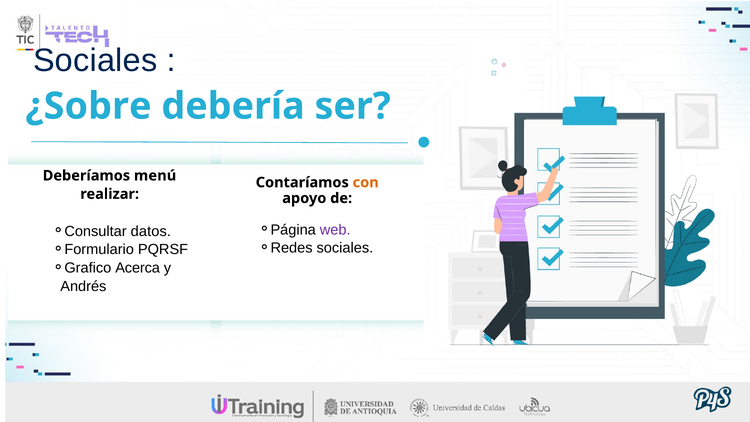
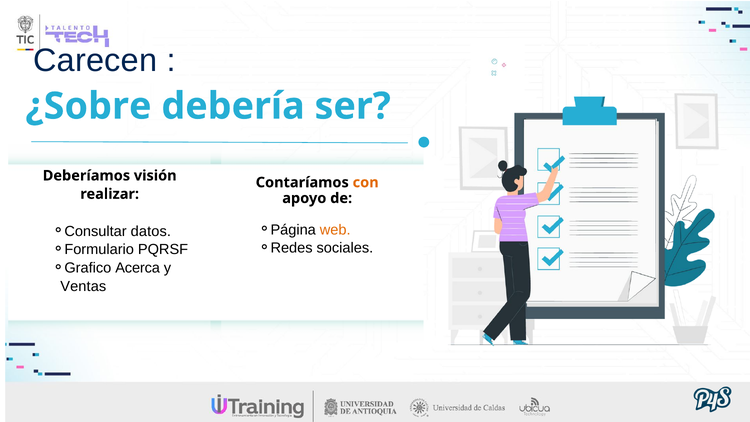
Sociales: Sociales -> Carecen (95, 60)
menú: menú -> visión (155, 176)
web colour: purple -> orange (335, 230)
Andrés: Andrés -> Ventas (83, 286)
